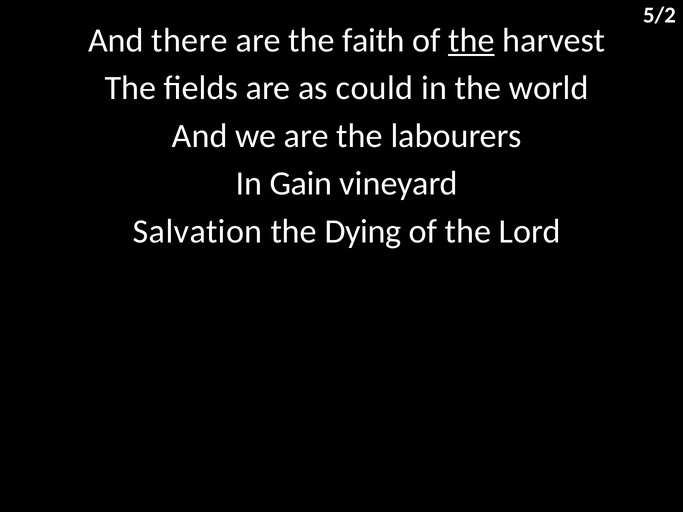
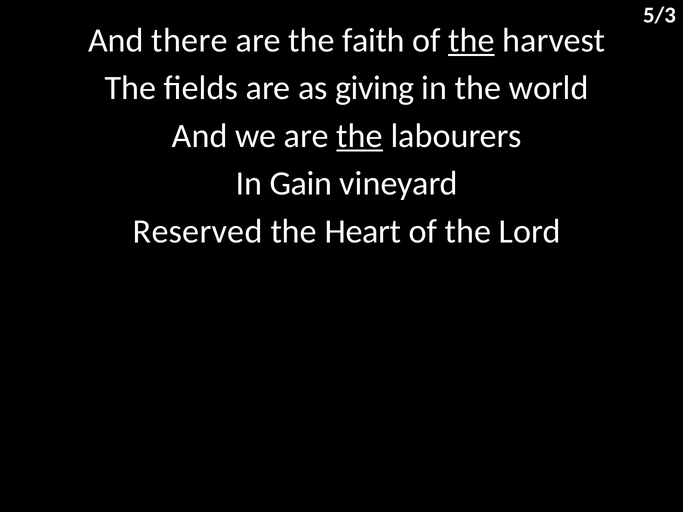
5/2: 5/2 -> 5/3 (659, 15)
could: could -> giving (375, 88)
the underline: none -> present (360, 136)
Salvation: Salvation -> Reserved (198, 232)
Dying: Dying -> Heart (363, 232)
